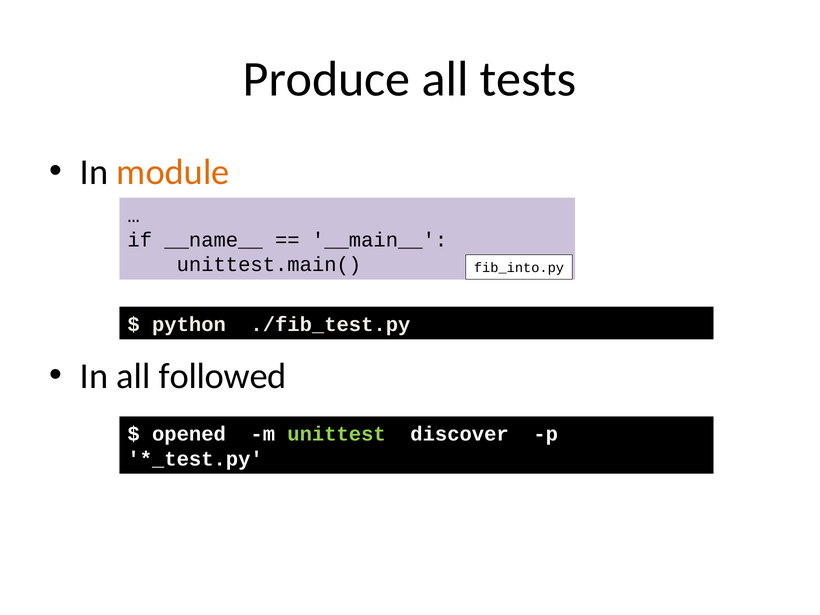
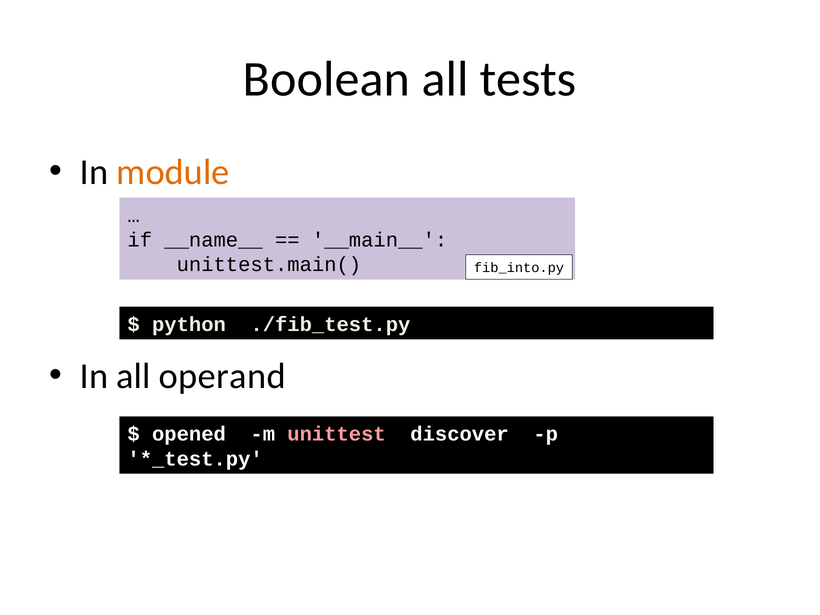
Produce: Produce -> Boolean (327, 79)
followed: followed -> operand (222, 376)
unittest colour: light green -> pink (337, 434)
